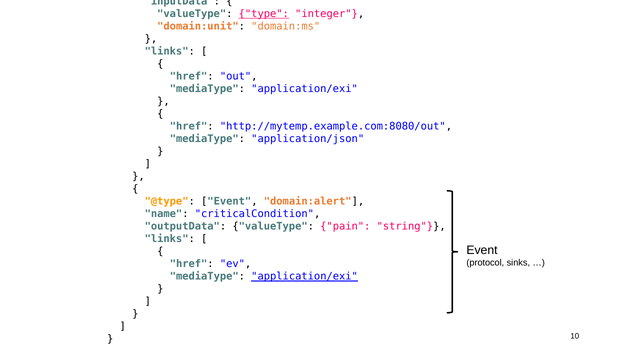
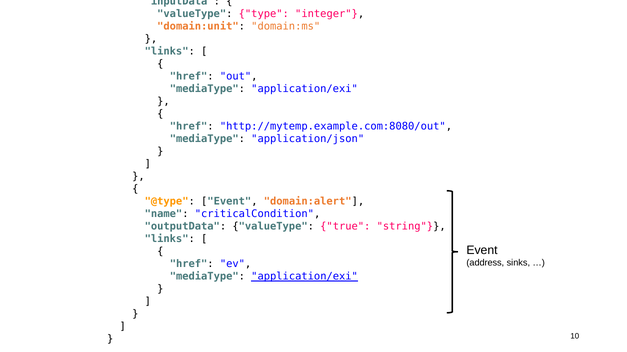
type underline: present -> none (264, 14)
valueType pain: pain -> true (345, 227)
protocol: protocol -> address (485, 263)
